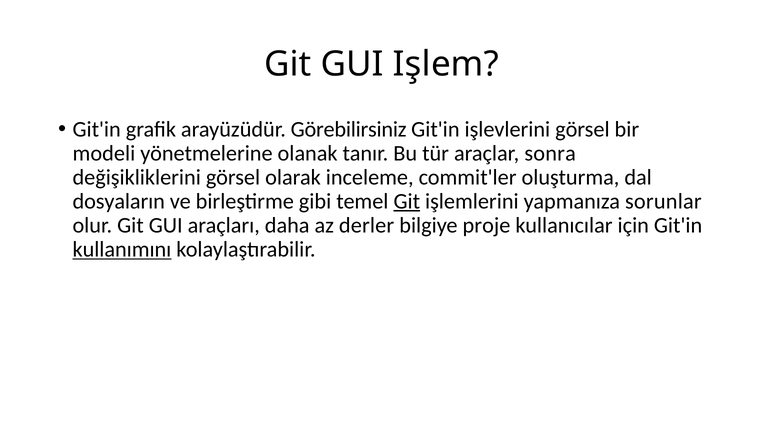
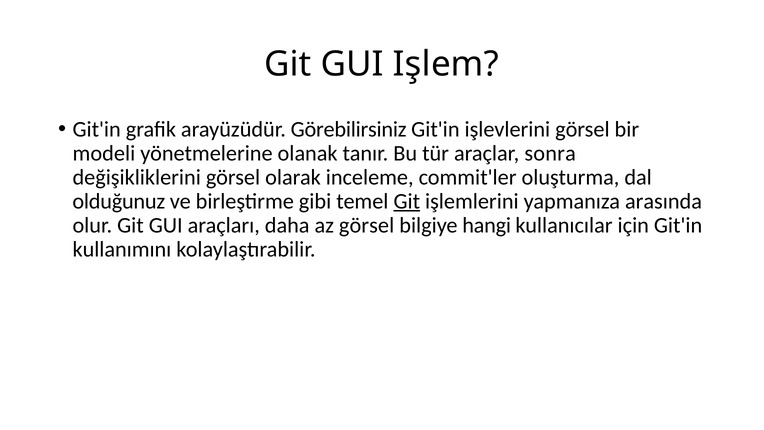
dosyaların: dosyaların -> olduğunuz (119, 201)
sorunlar: sorunlar -> arasında (664, 201)
az derler: derler -> görsel (367, 225)
proje: proje -> hangi (487, 225)
kullanımını underline: present -> none (122, 249)
